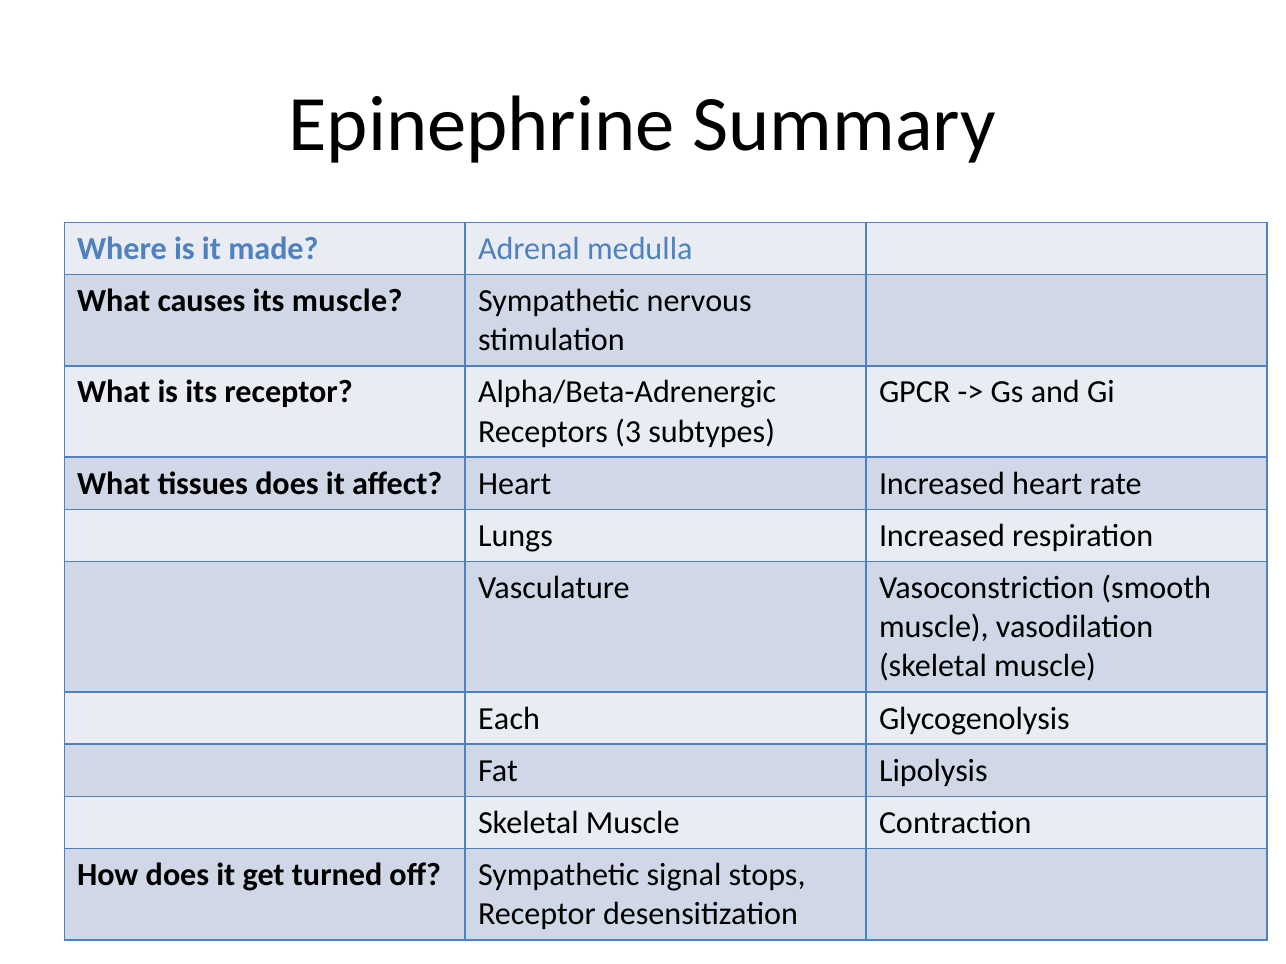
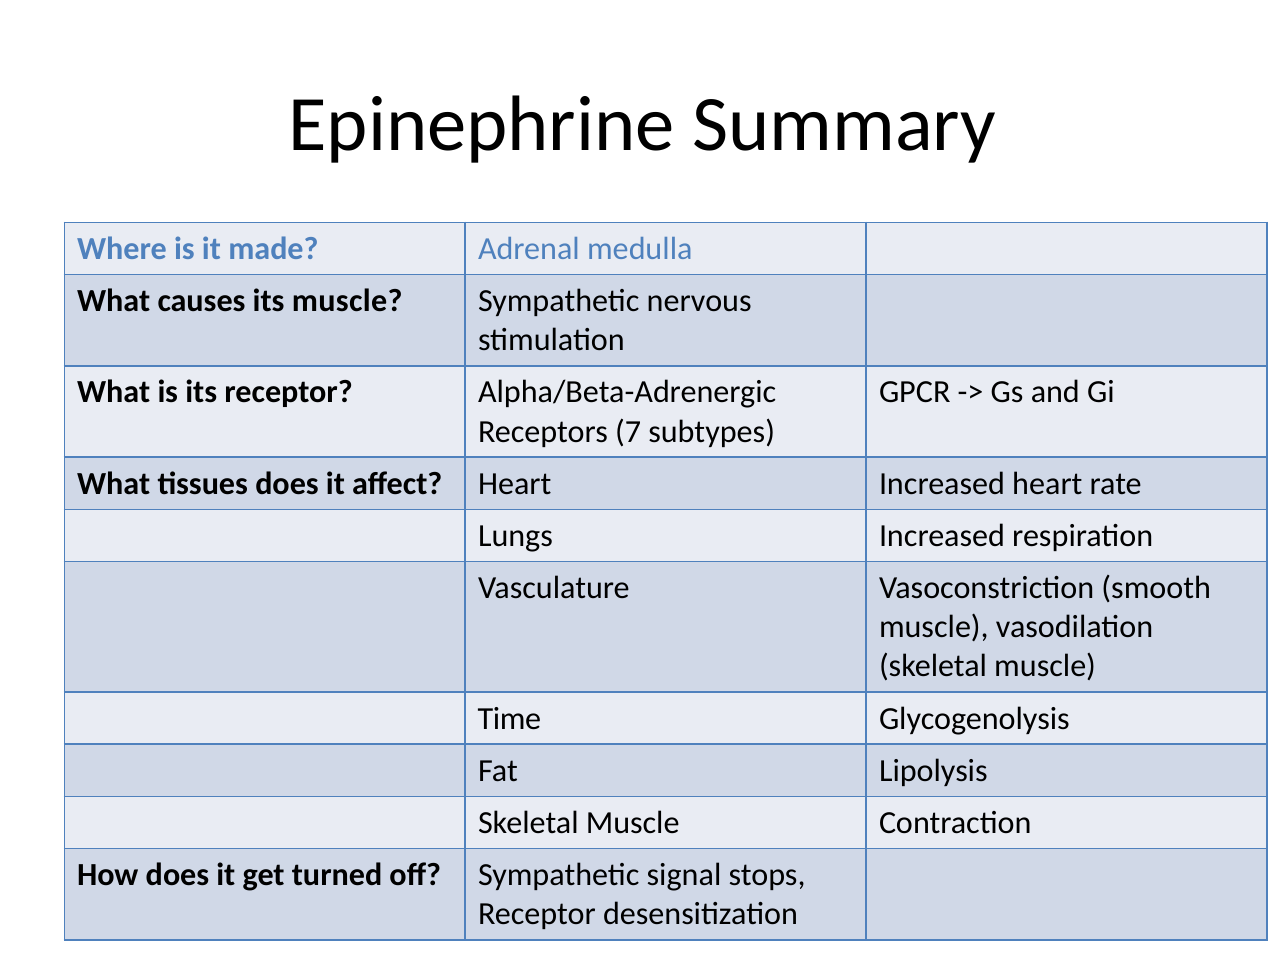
3: 3 -> 7 (628, 432)
Each: Each -> Time (509, 719)
